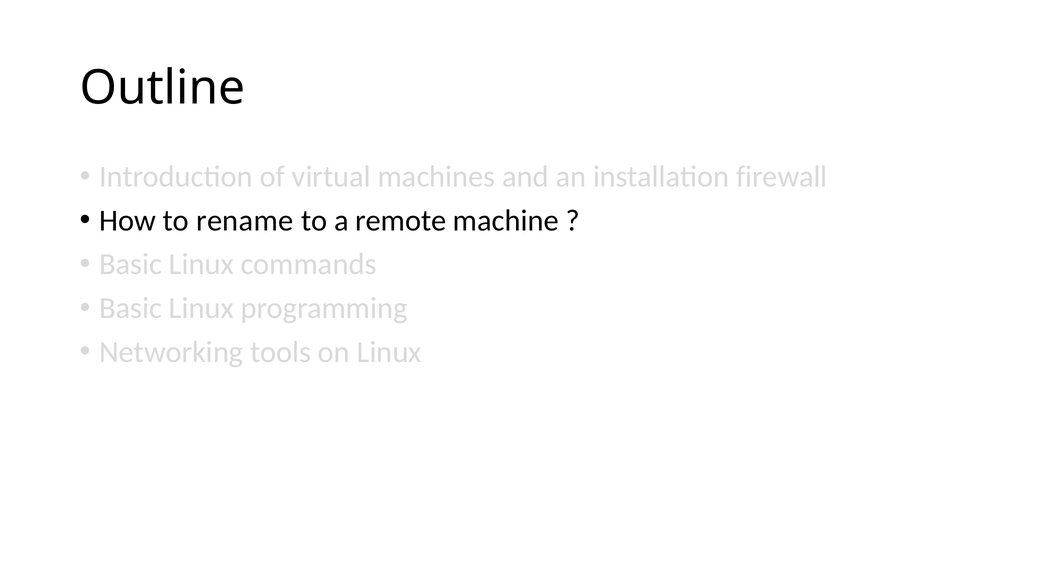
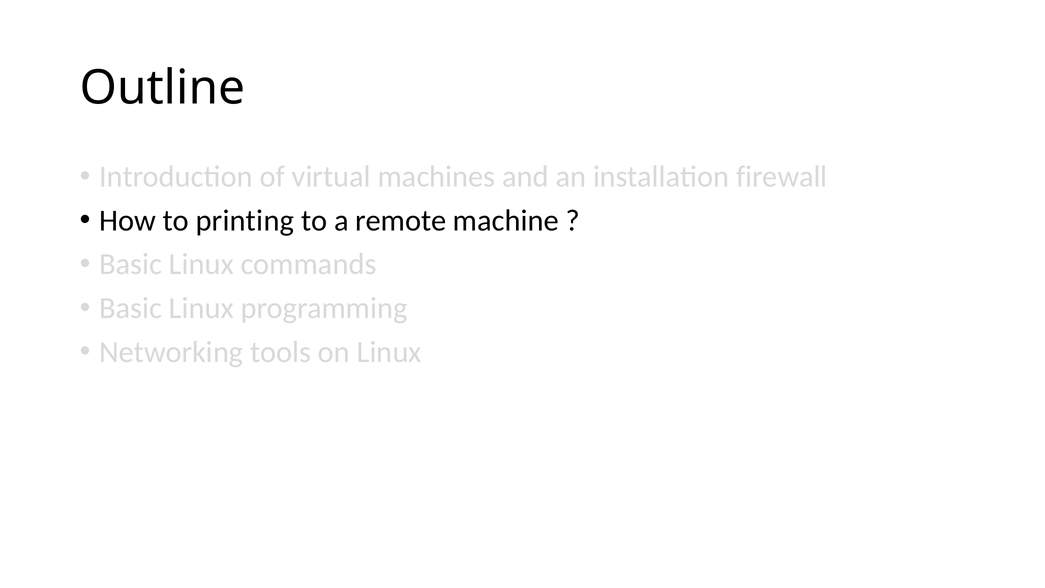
rename: rename -> printing (245, 220)
